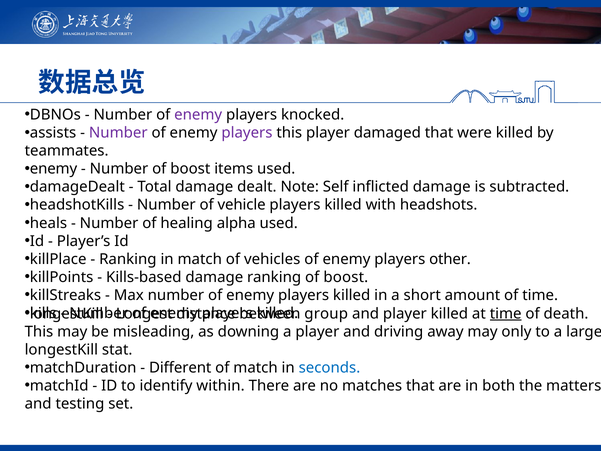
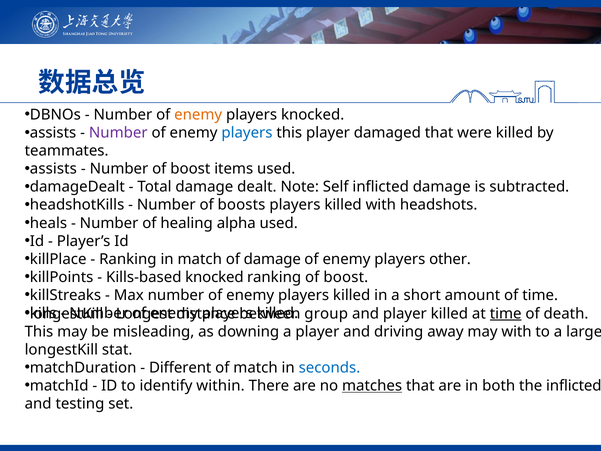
enemy colour: purple -> orange (198, 115)
players colour: purple -> blue (247, 133)
enemy: enemy -> assists (53, 169)
vehicle: vehicle -> boosts (242, 205)
of vehicles: vehicles -> damage (272, 259)
Kills-based damage: damage -> knocked (214, 277)
may only: only -> with (517, 331)
matches underline: none -> present (372, 386)
the matters: matters -> inflicted (574, 386)
